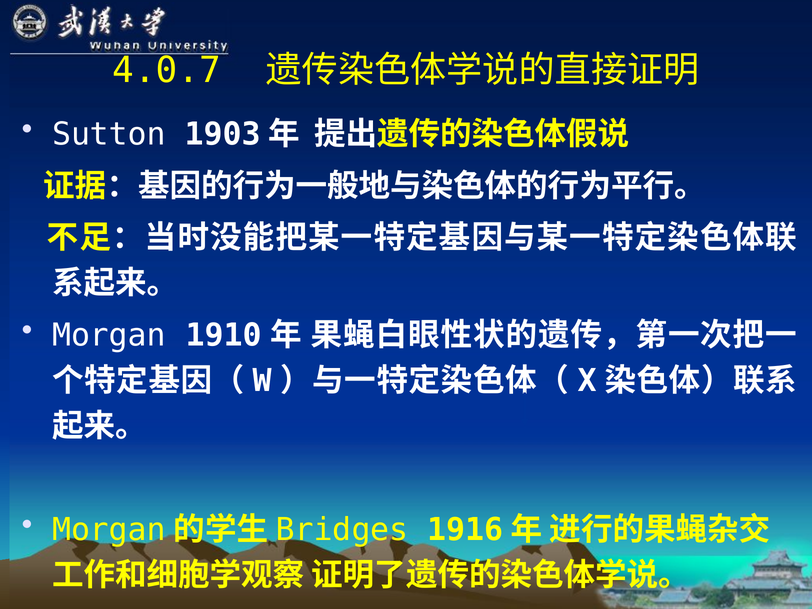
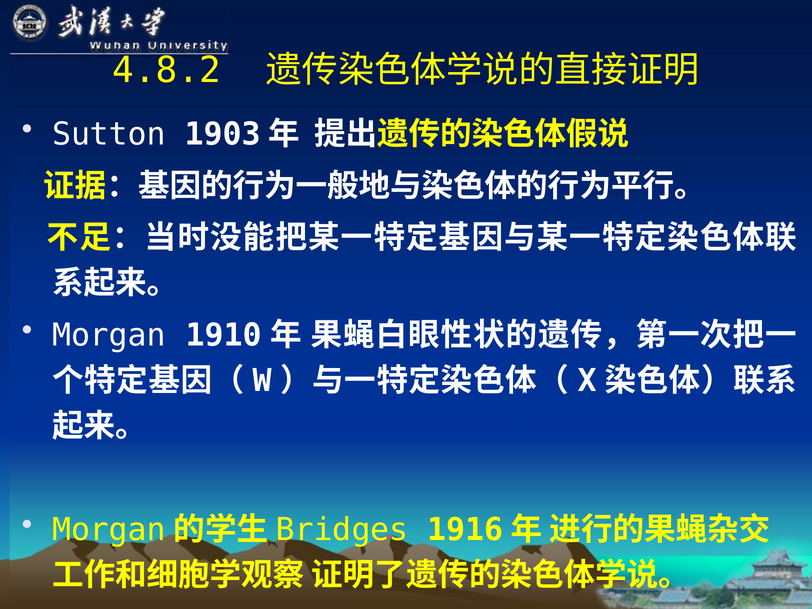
4.0.7: 4.0.7 -> 4.8.2 (167, 70)
